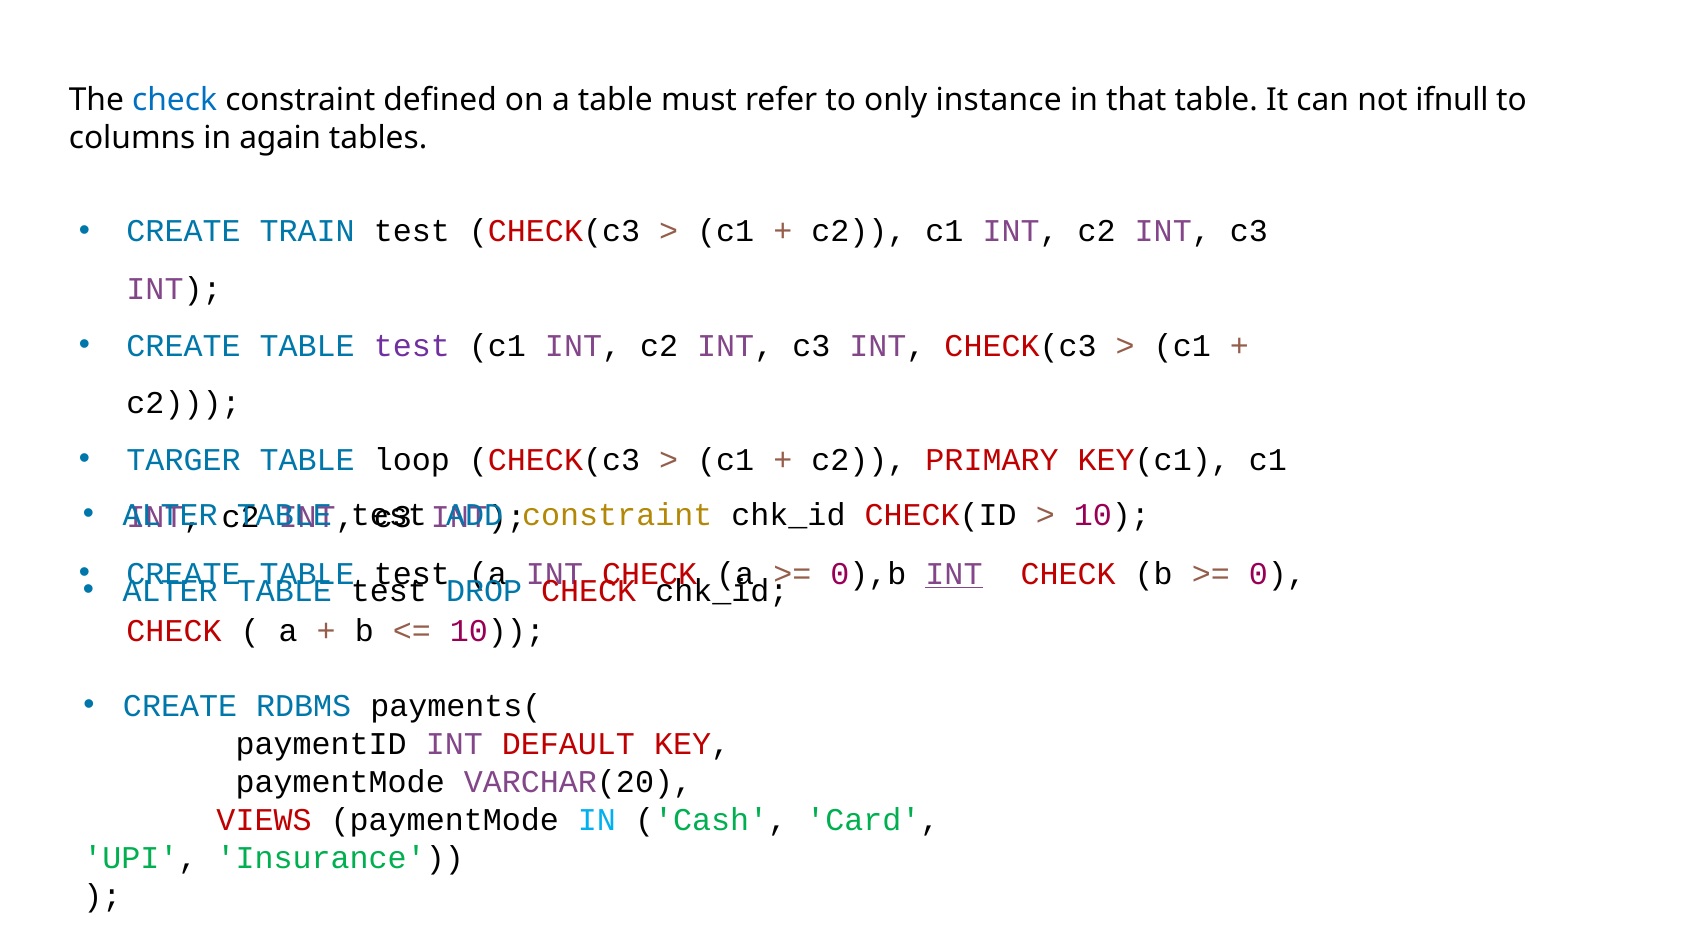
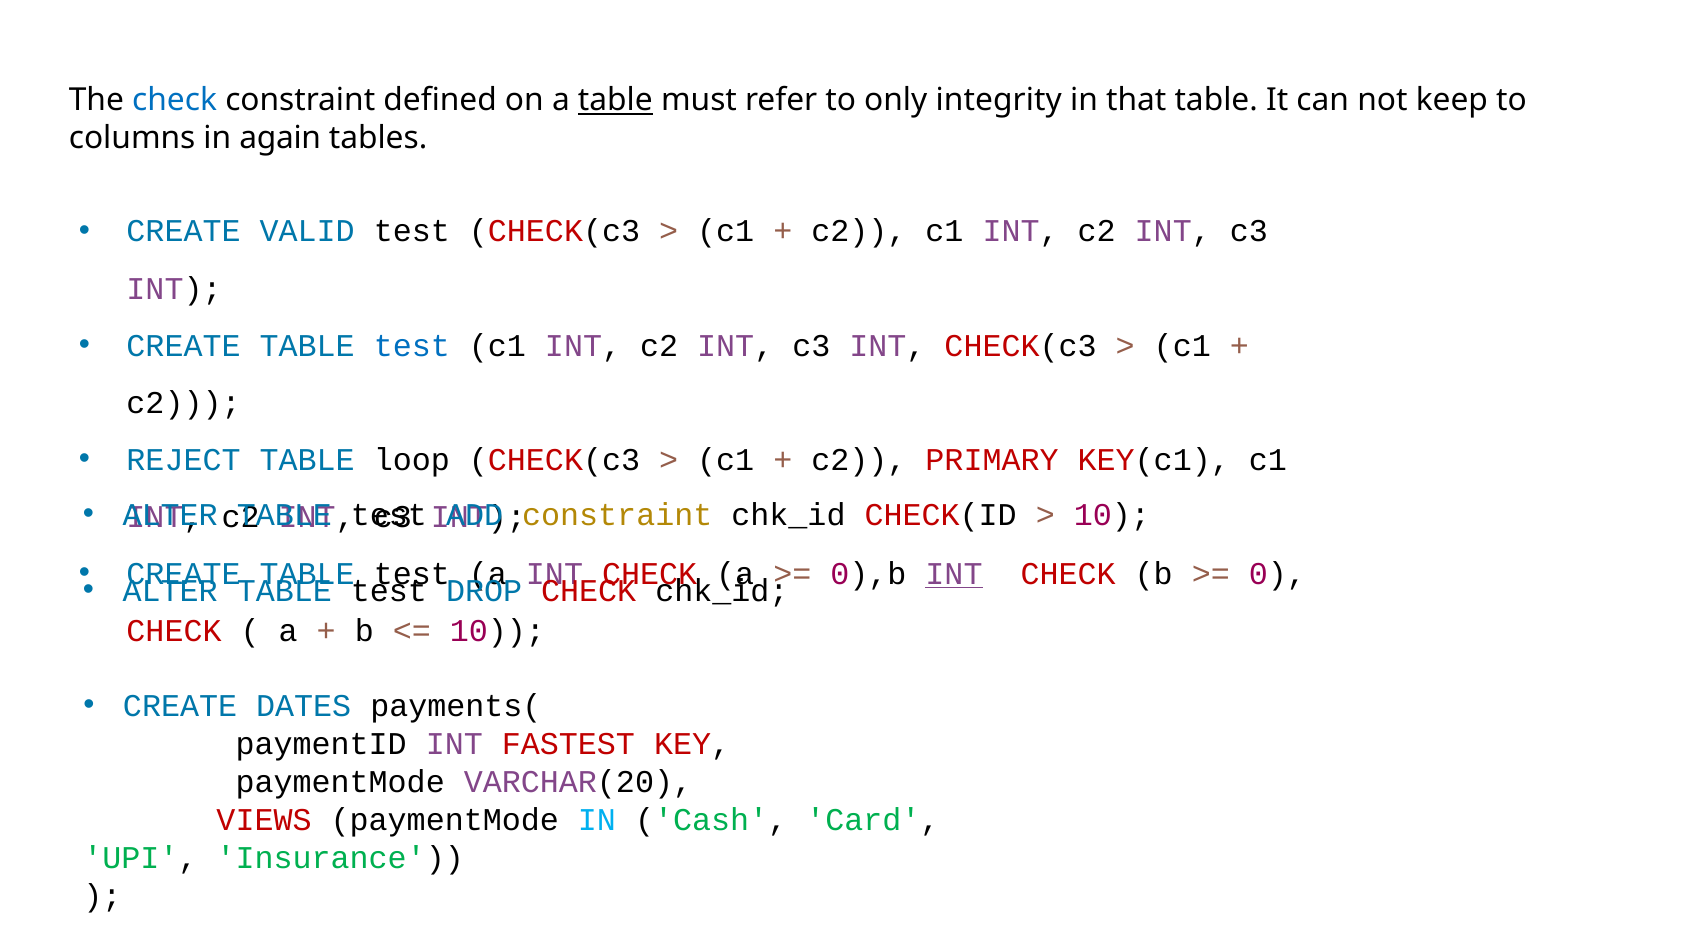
table underline: none -> present (615, 100)
instance: instance -> integrity (999, 100)
ifnull: ifnull -> keep (1452, 100)
TRAIN: TRAIN -> VALID (307, 232)
test colour: purple -> blue (412, 346)
TARGER: TARGER -> REJECT (184, 460)
RDBMS: RDBMS -> DATES (304, 706)
DEFAULT: DEFAULT -> FASTEST (568, 744)
